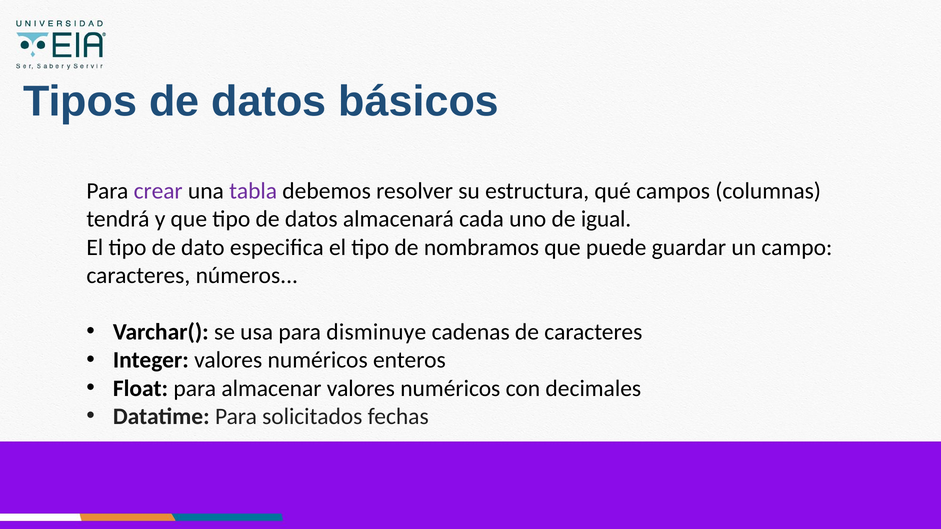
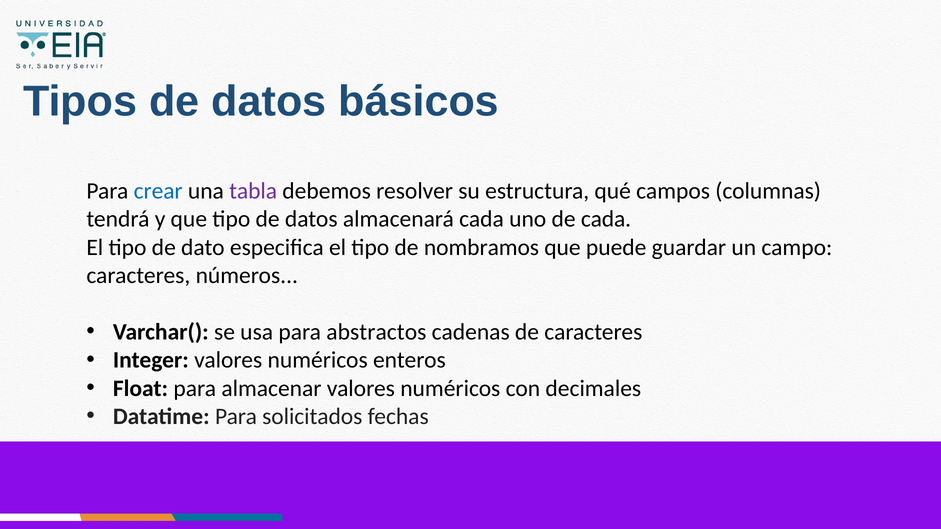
crear colour: purple -> blue (158, 191)
de igual: igual -> cada (606, 219)
disminuye: disminuye -> abstractos (376, 332)
